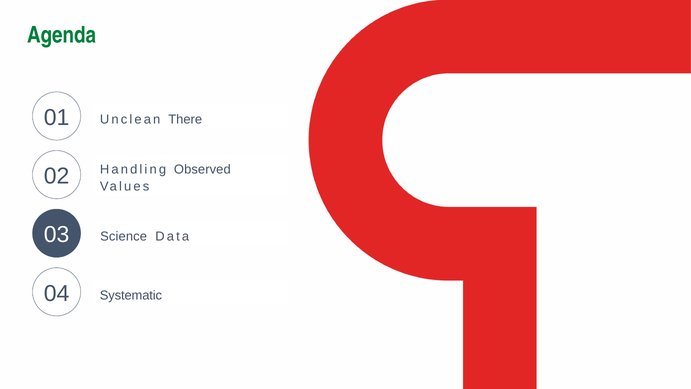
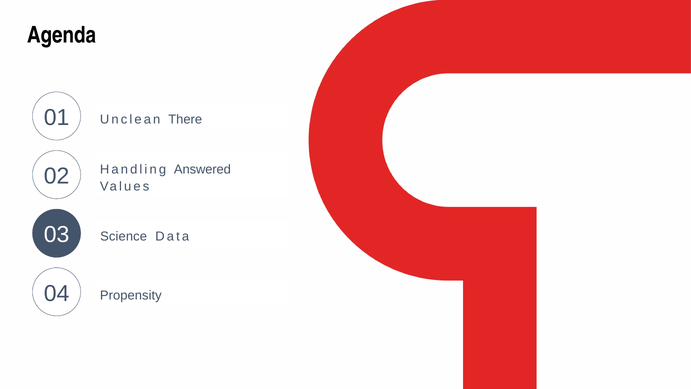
Agenda colour: green -> black (62, 35)
Observed: Observed -> Answered (202, 169)
Systematic: Systematic -> Propensity (131, 295)
